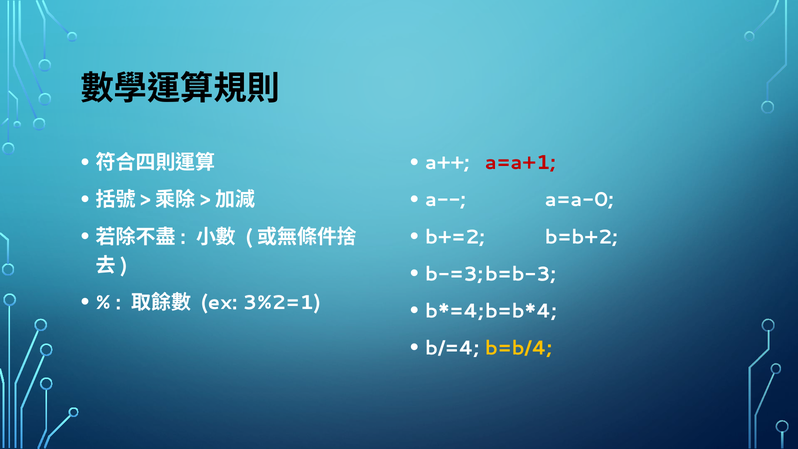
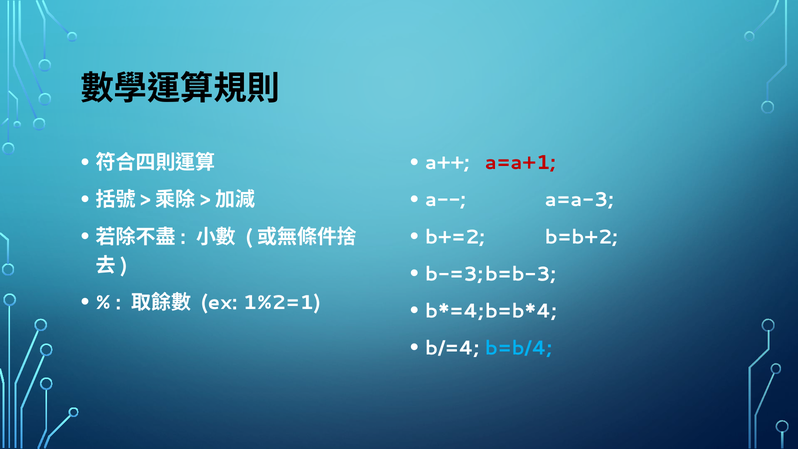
a=a-0: a=a-0 -> a=a-3 (579, 200)
3%2=1: 3%2=1 -> 1%2=1 (282, 303)
b=b/4 colour: yellow -> light blue (519, 348)
